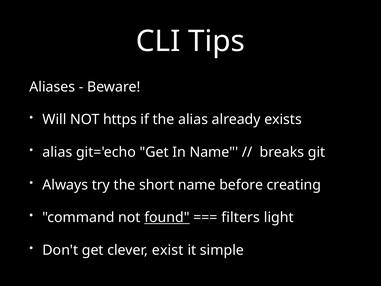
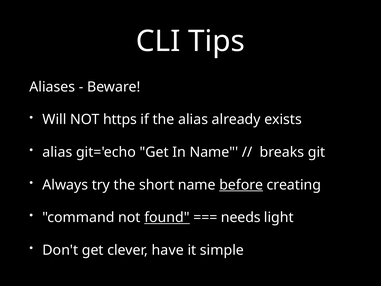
before underline: none -> present (241, 185)
filters: filters -> needs (241, 217)
exist: exist -> have (168, 250)
